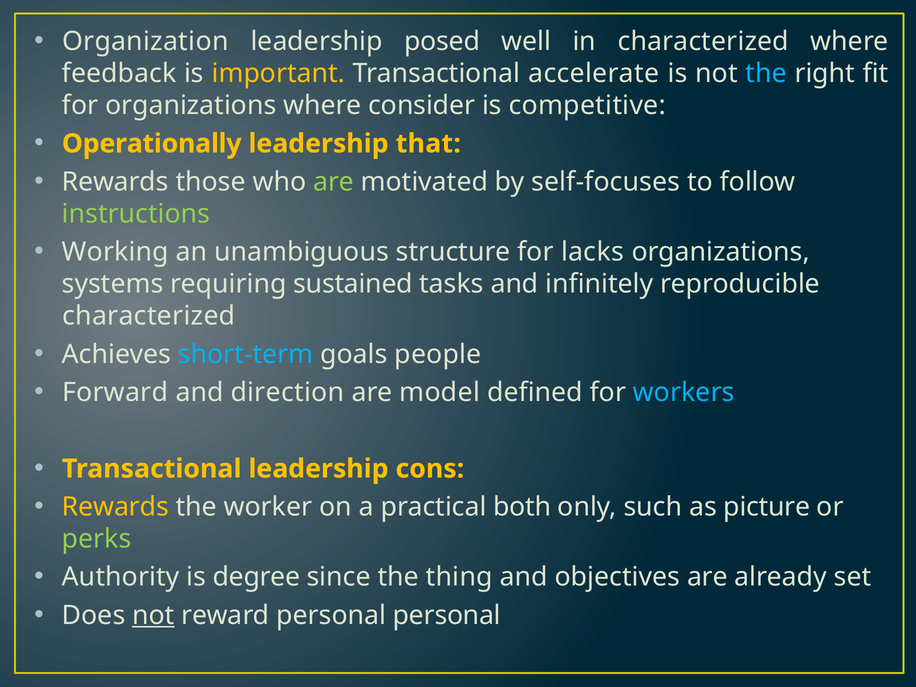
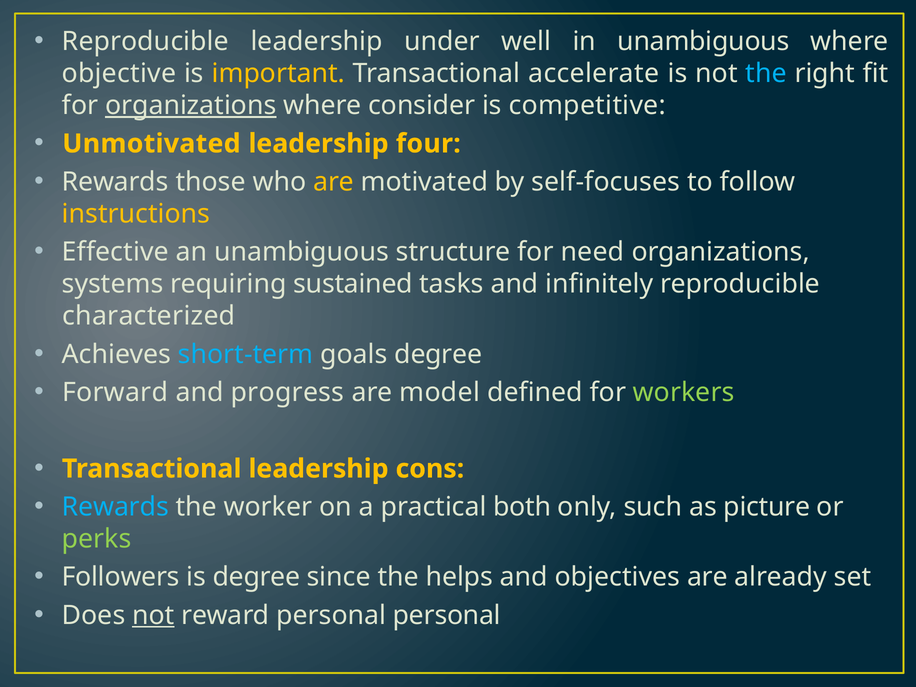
Organization: Organization -> Reproducible (145, 41)
posed: posed -> under (442, 41)
in characterized: characterized -> unambiguous (703, 41)
feedback: feedback -> objective (119, 73)
organizations underline: none -> present (191, 106)
Operationally: Operationally -> Unmotivated (151, 144)
that: that -> four (428, 144)
are colour: light green -> yellow (334, 182)
instructions colour: light green -> yellow (136, 214)
Working: Working -> Effective (115, 252)
lacks: lacks -> need (592, 252)
goals people: people -> degree (438, 354)
direction: direction -> progress (287, 392)
workers colour: light blue -> light green (684, 392)
Rewards colour: yellow -> light blue (115, 507)
Authority: Authority -> Followers (121, 577)
thing: thing -> helps (459, 577)
